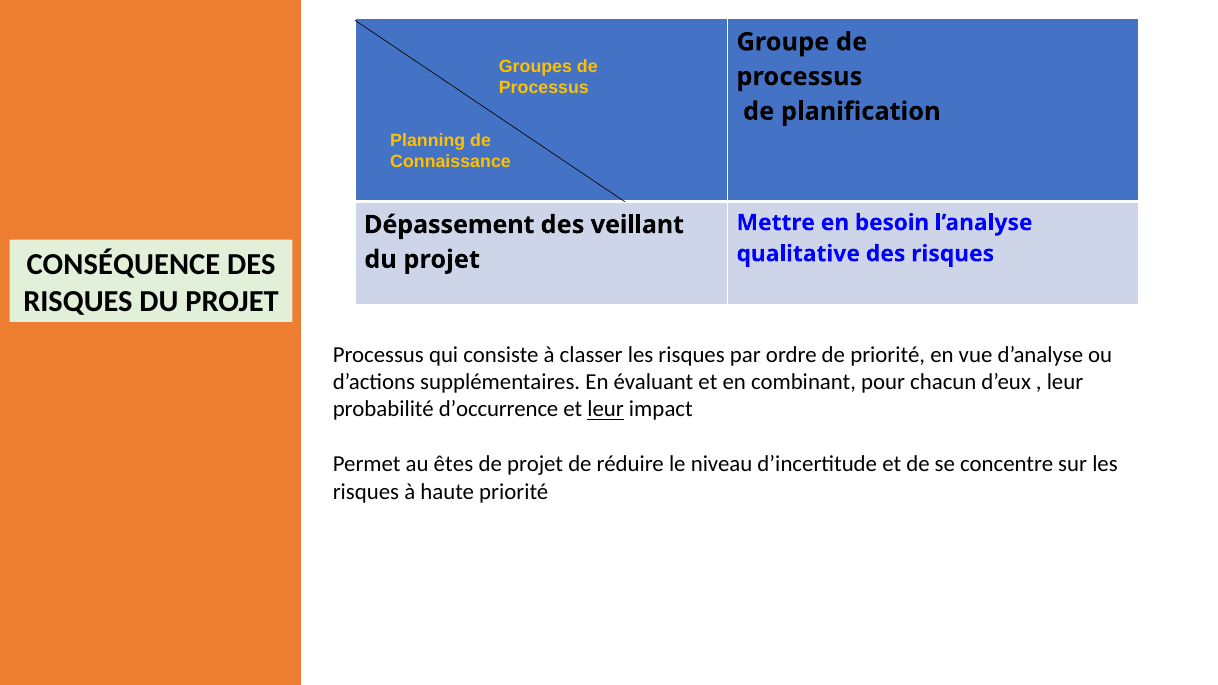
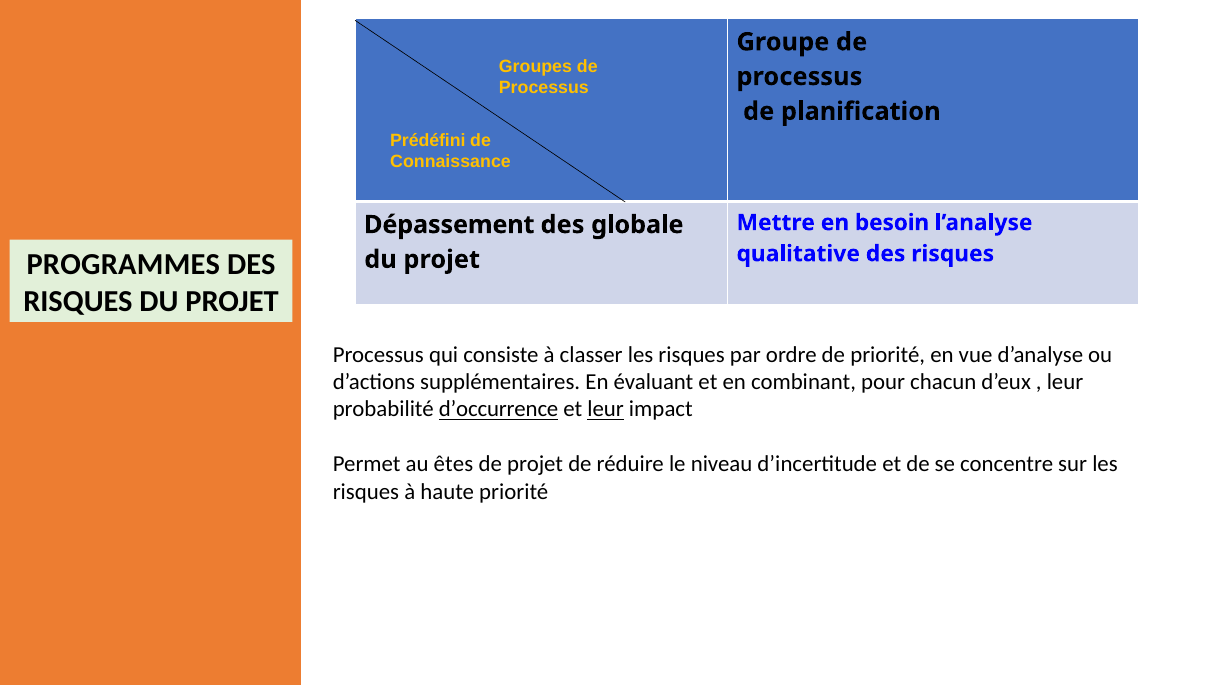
Planning: Planning -> Prédéfini (428, 141)
veillant: veillant -> globale (637, 225)
CONSÉQUENCE: CONSÉQUENCE -> PROGRAMMES (123, 265)
d’occurrence underline: none -> present (499, 410)
